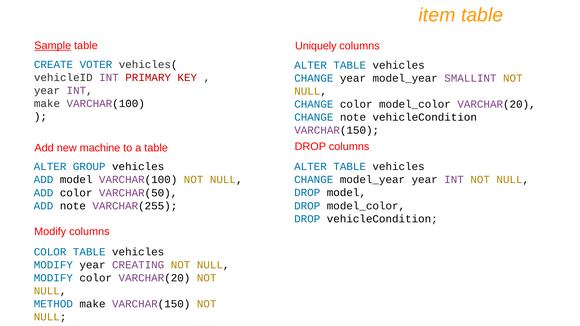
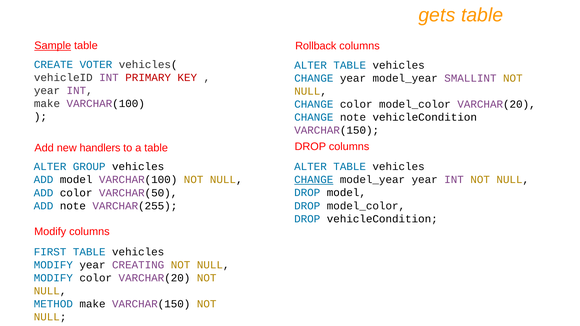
item: item -> gets (437, 15)
Uniquely: Uniquely -> Rollback (316, 46)
machine: machine -> handlers (100, 148)
CHANGE underline: none -> present (314, 180)
COLOR: COLOR -> FIRST (50, 252)
